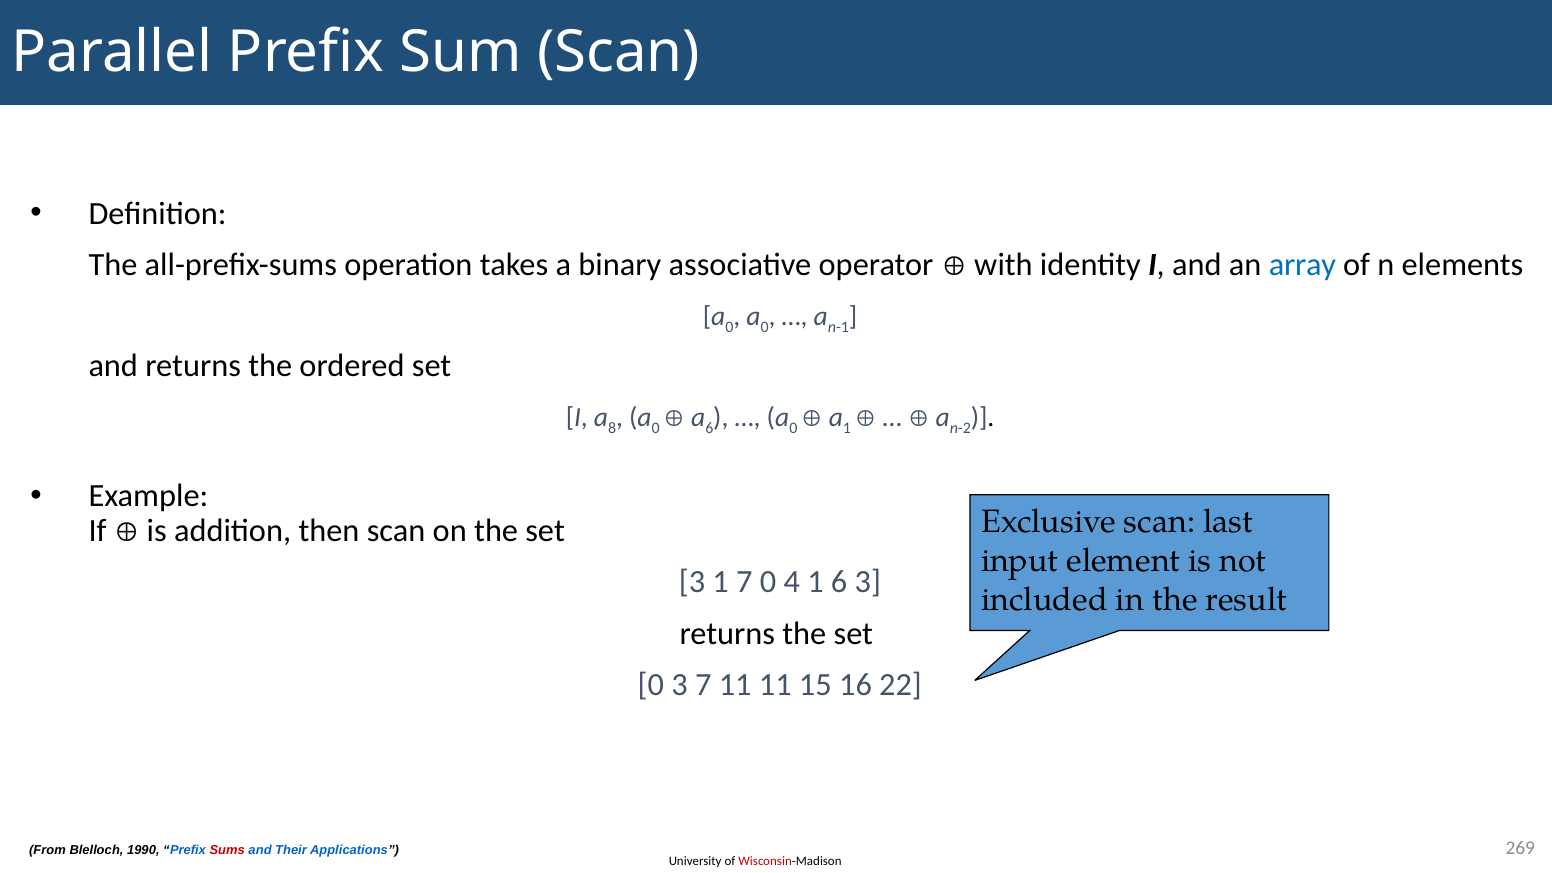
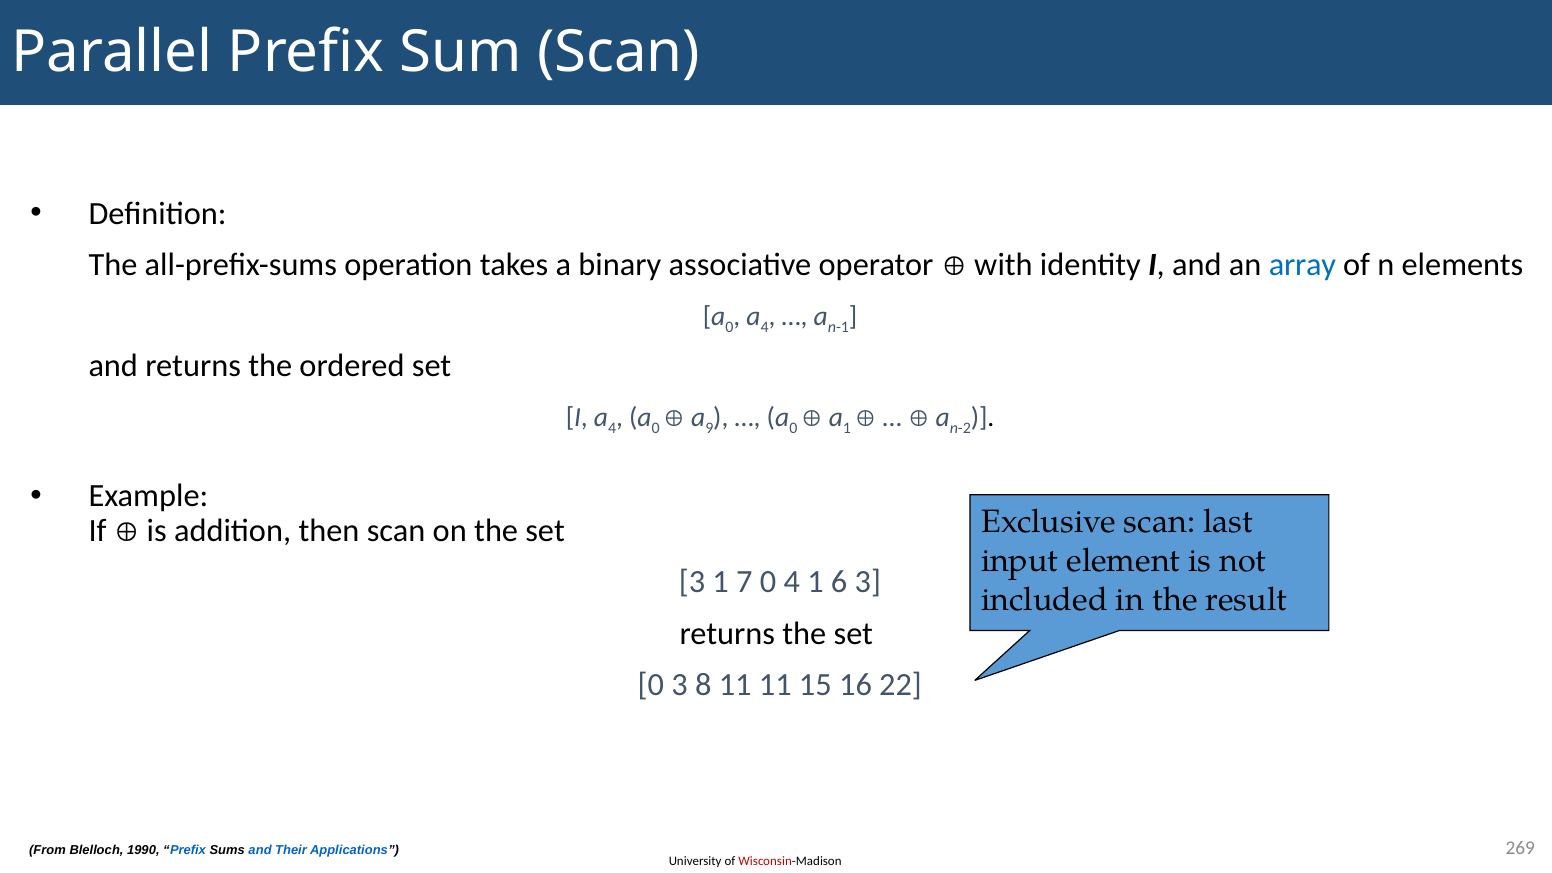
0: 0 -> 4 (765, 327)
I a 8: 8 -> 4 (612, 428)
a 6: 6 -> 9 (709, 428)
3 7: 7 -> 8 (703, 685)
Sums colour: red -> black (227, 850)
